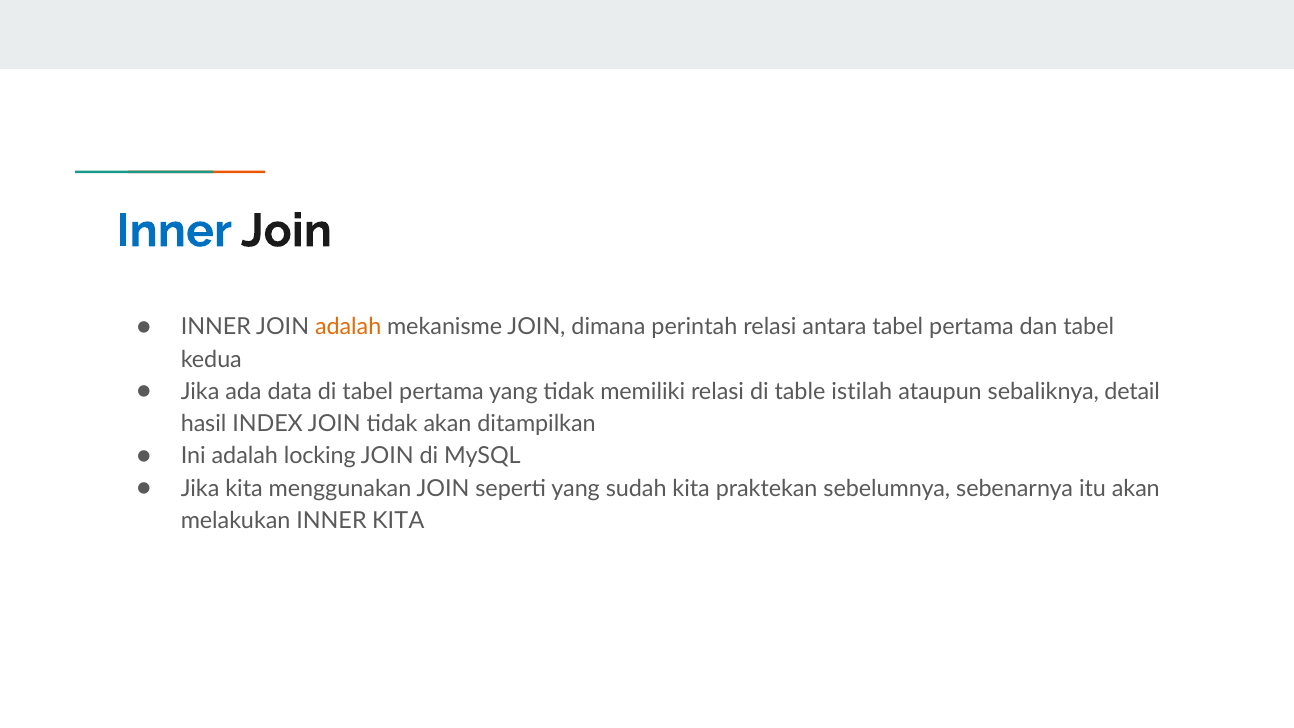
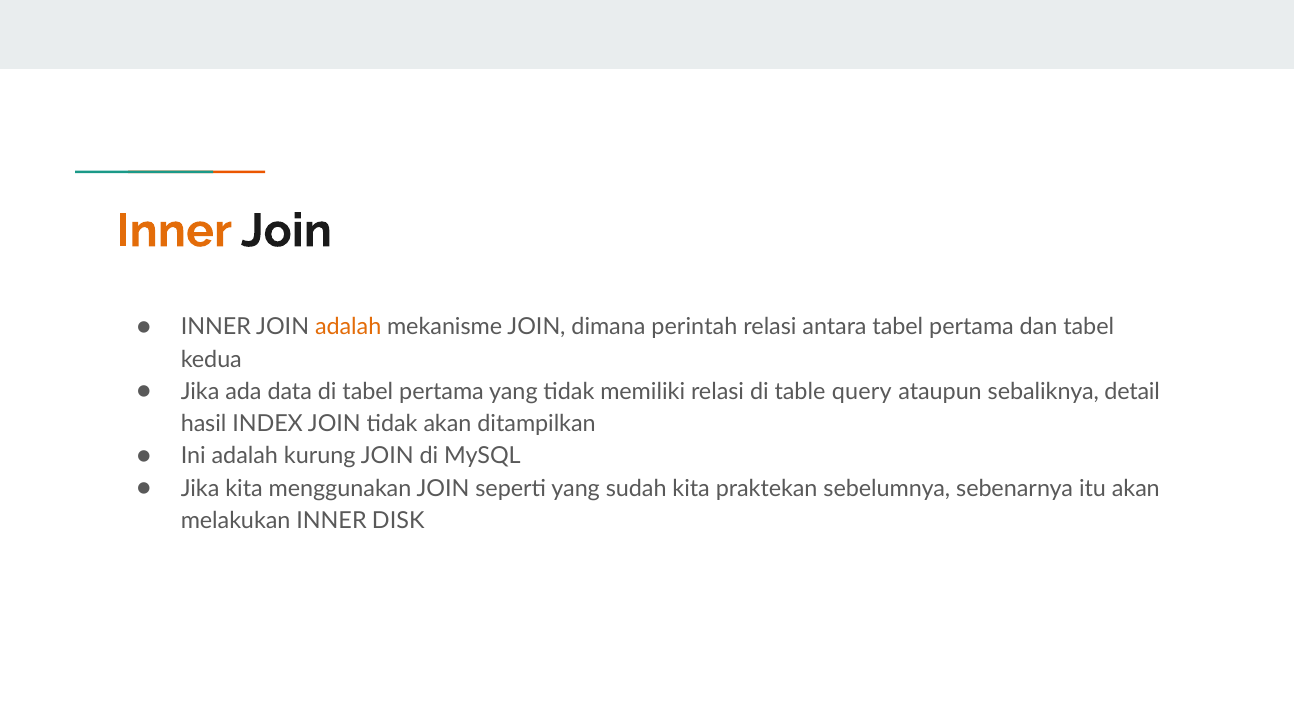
Inner colour: blue -> orange (174, 231)
istilah: istilah -> query (862, 391)
locking: locking -> kurung (320, 456)
INNER KITA: KITA -> DISK (398, 520)
